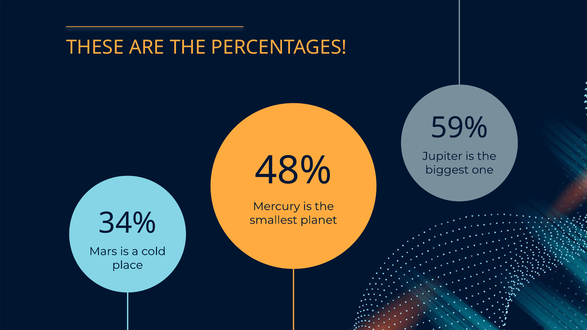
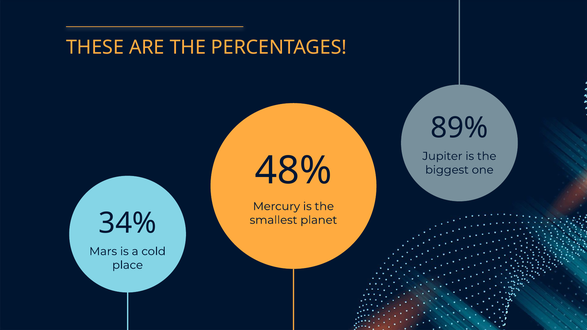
59%: 59% -> 89% (459, 128)
